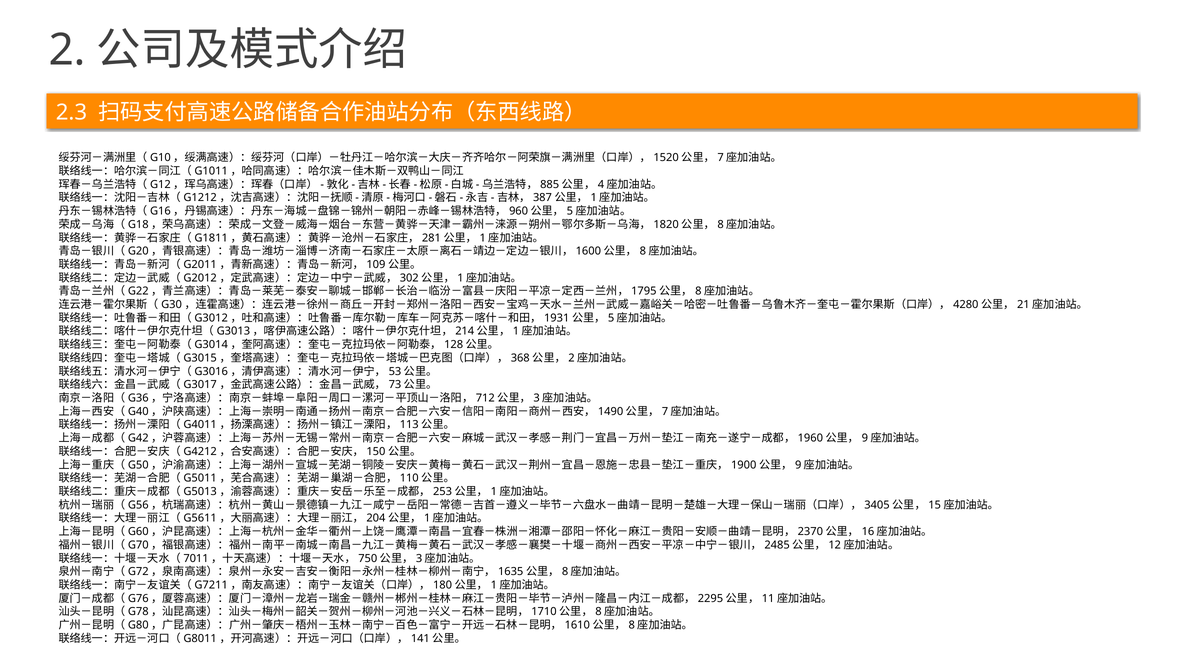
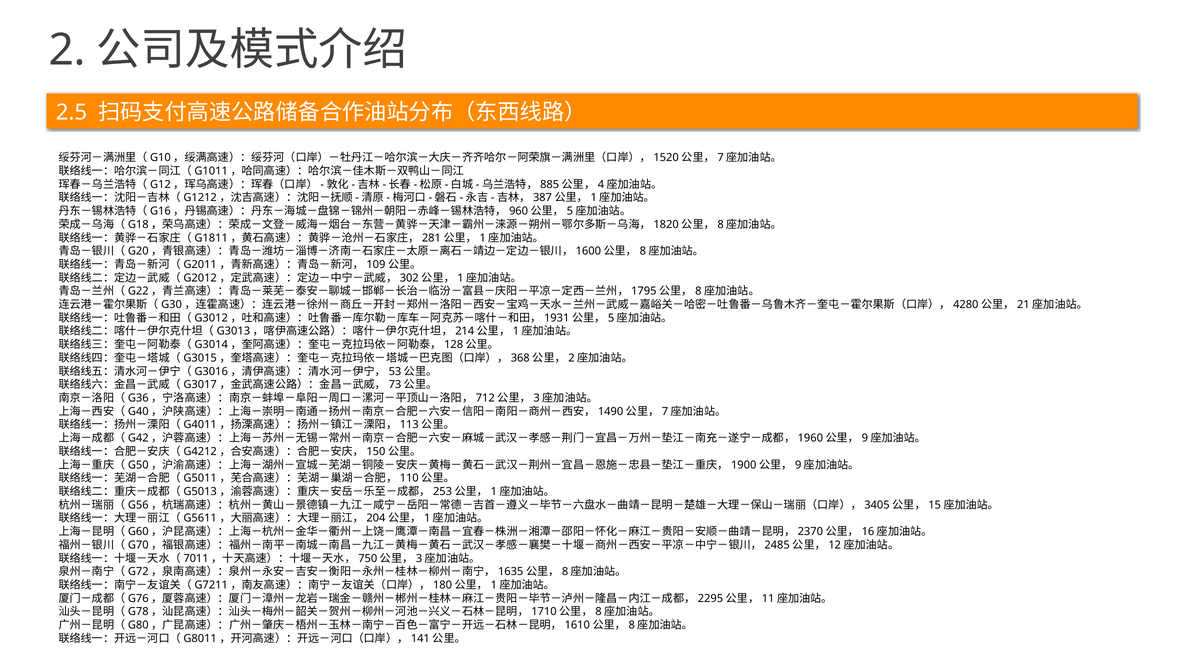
2.3: 2.3 -> 2.5 (71, 112)
